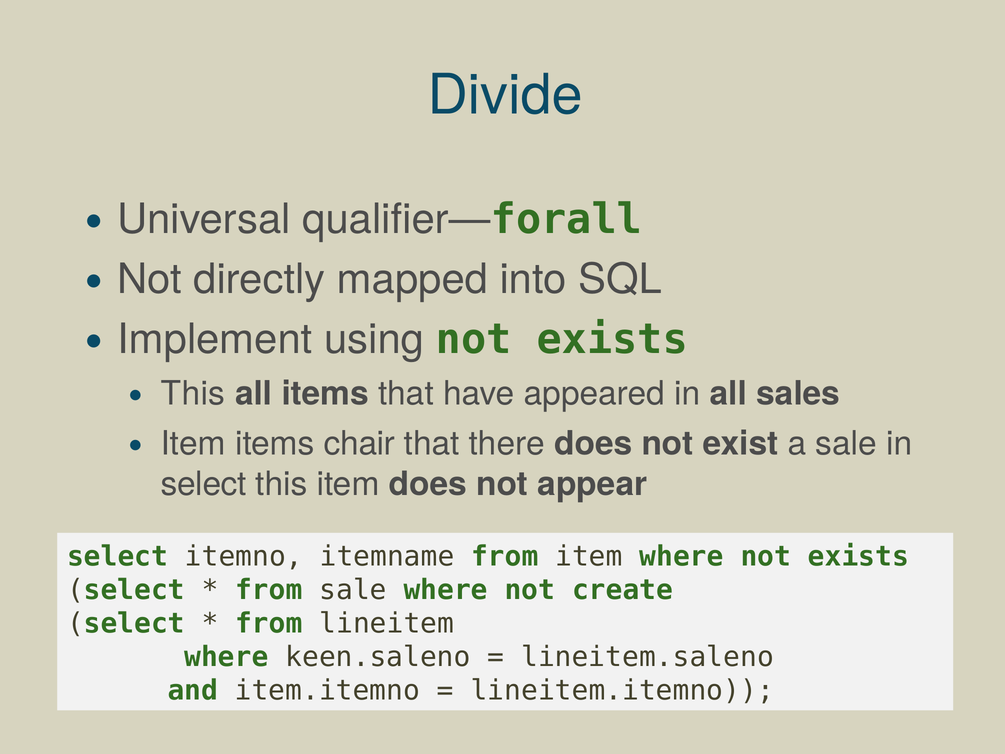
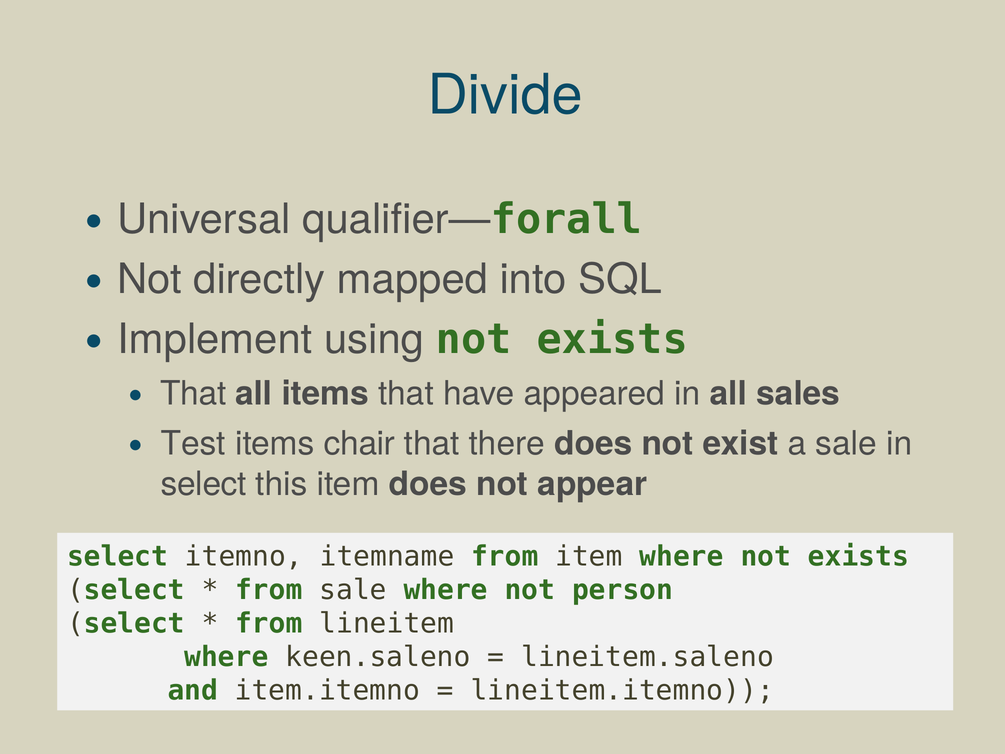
This: This -> That (193, 394)
Item: Item -> Test (193, 444)
create: create -> person (623, 590)
